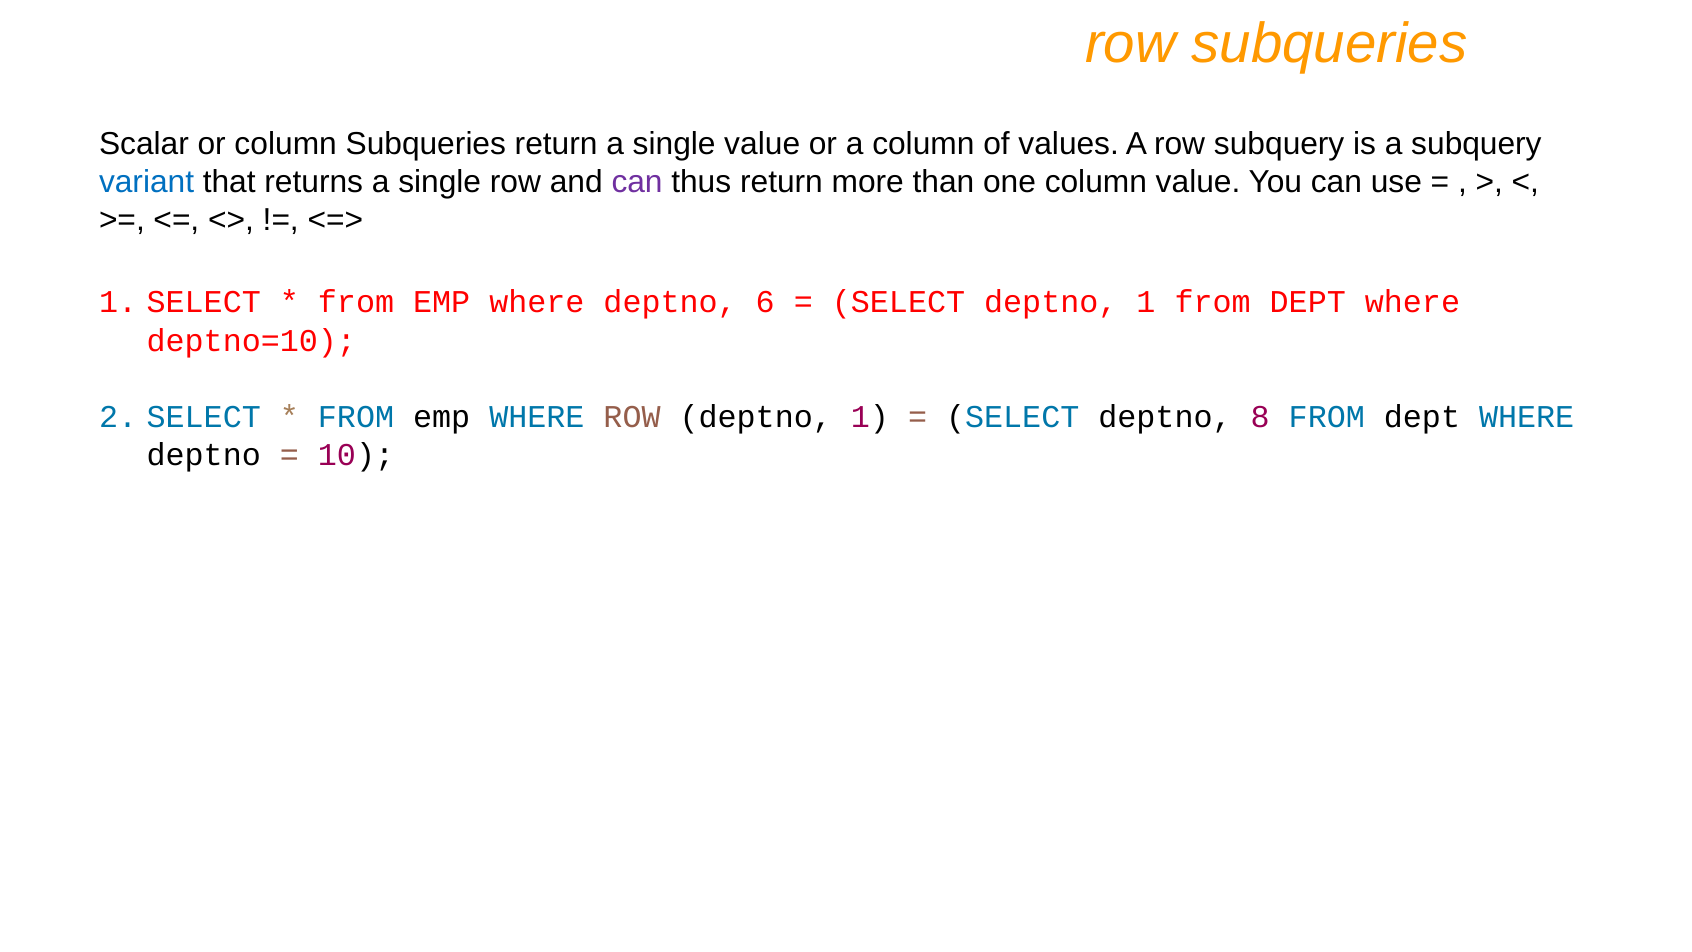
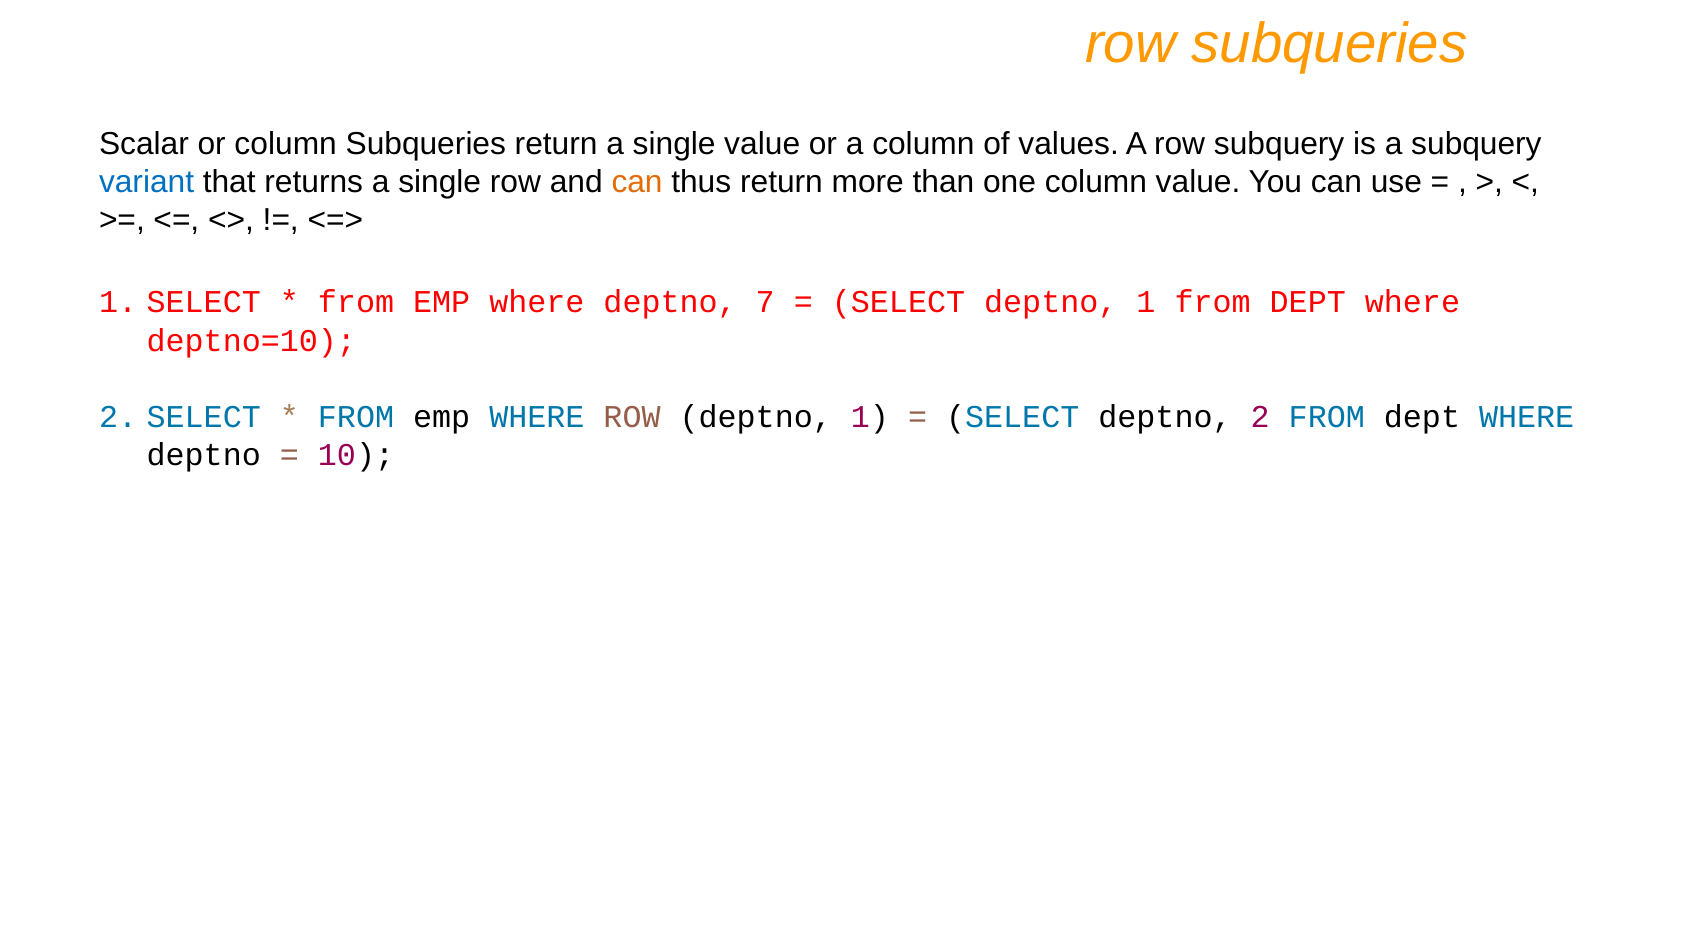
can colour: purple -> orange (637, 182)
6: 6 -> 7 (765, 302)
deptno 8: 8 -> 2 (1260, 417)
